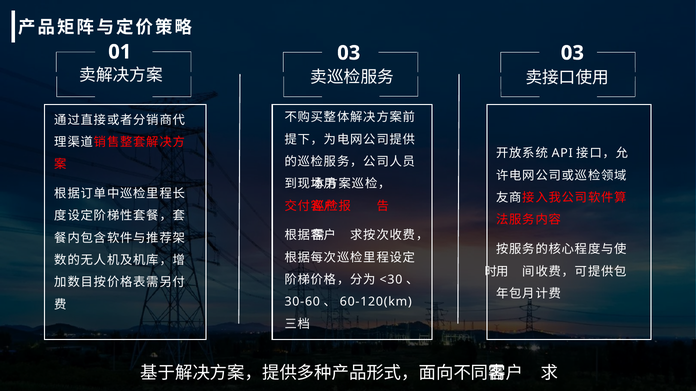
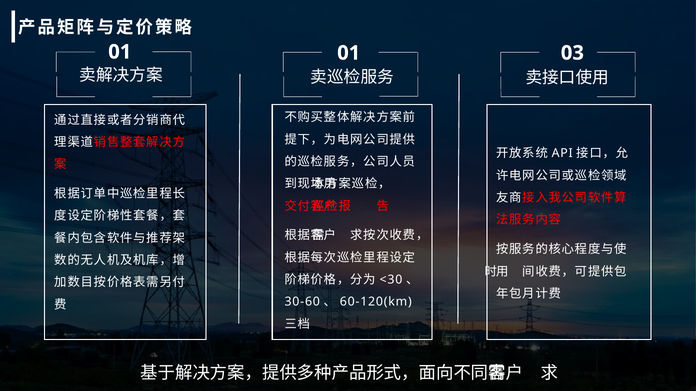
01 03: 03 -> 01 (349, 53)
